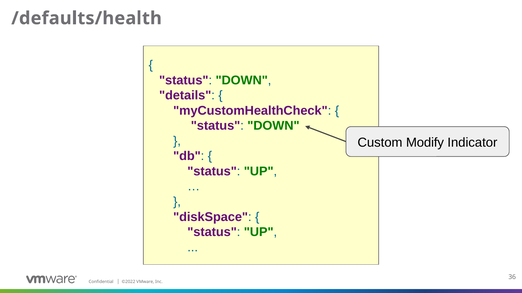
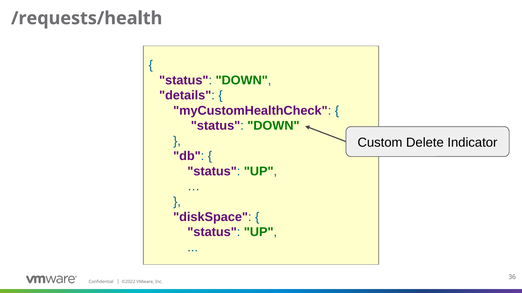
/defaults/health: /defaults/health -> /requests/health (87, 18)
Modify: Modify -> Delete (425, 143)
